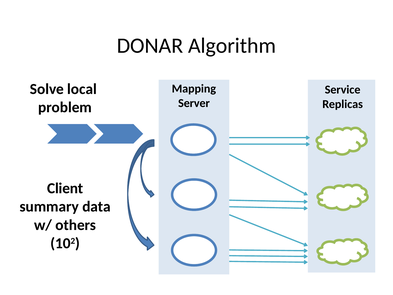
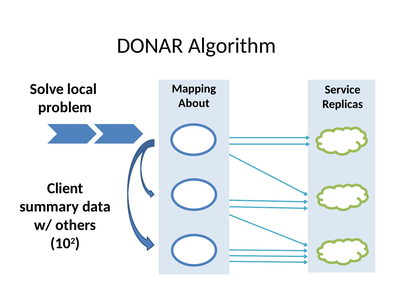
Server: Server -> About (194, 103)
